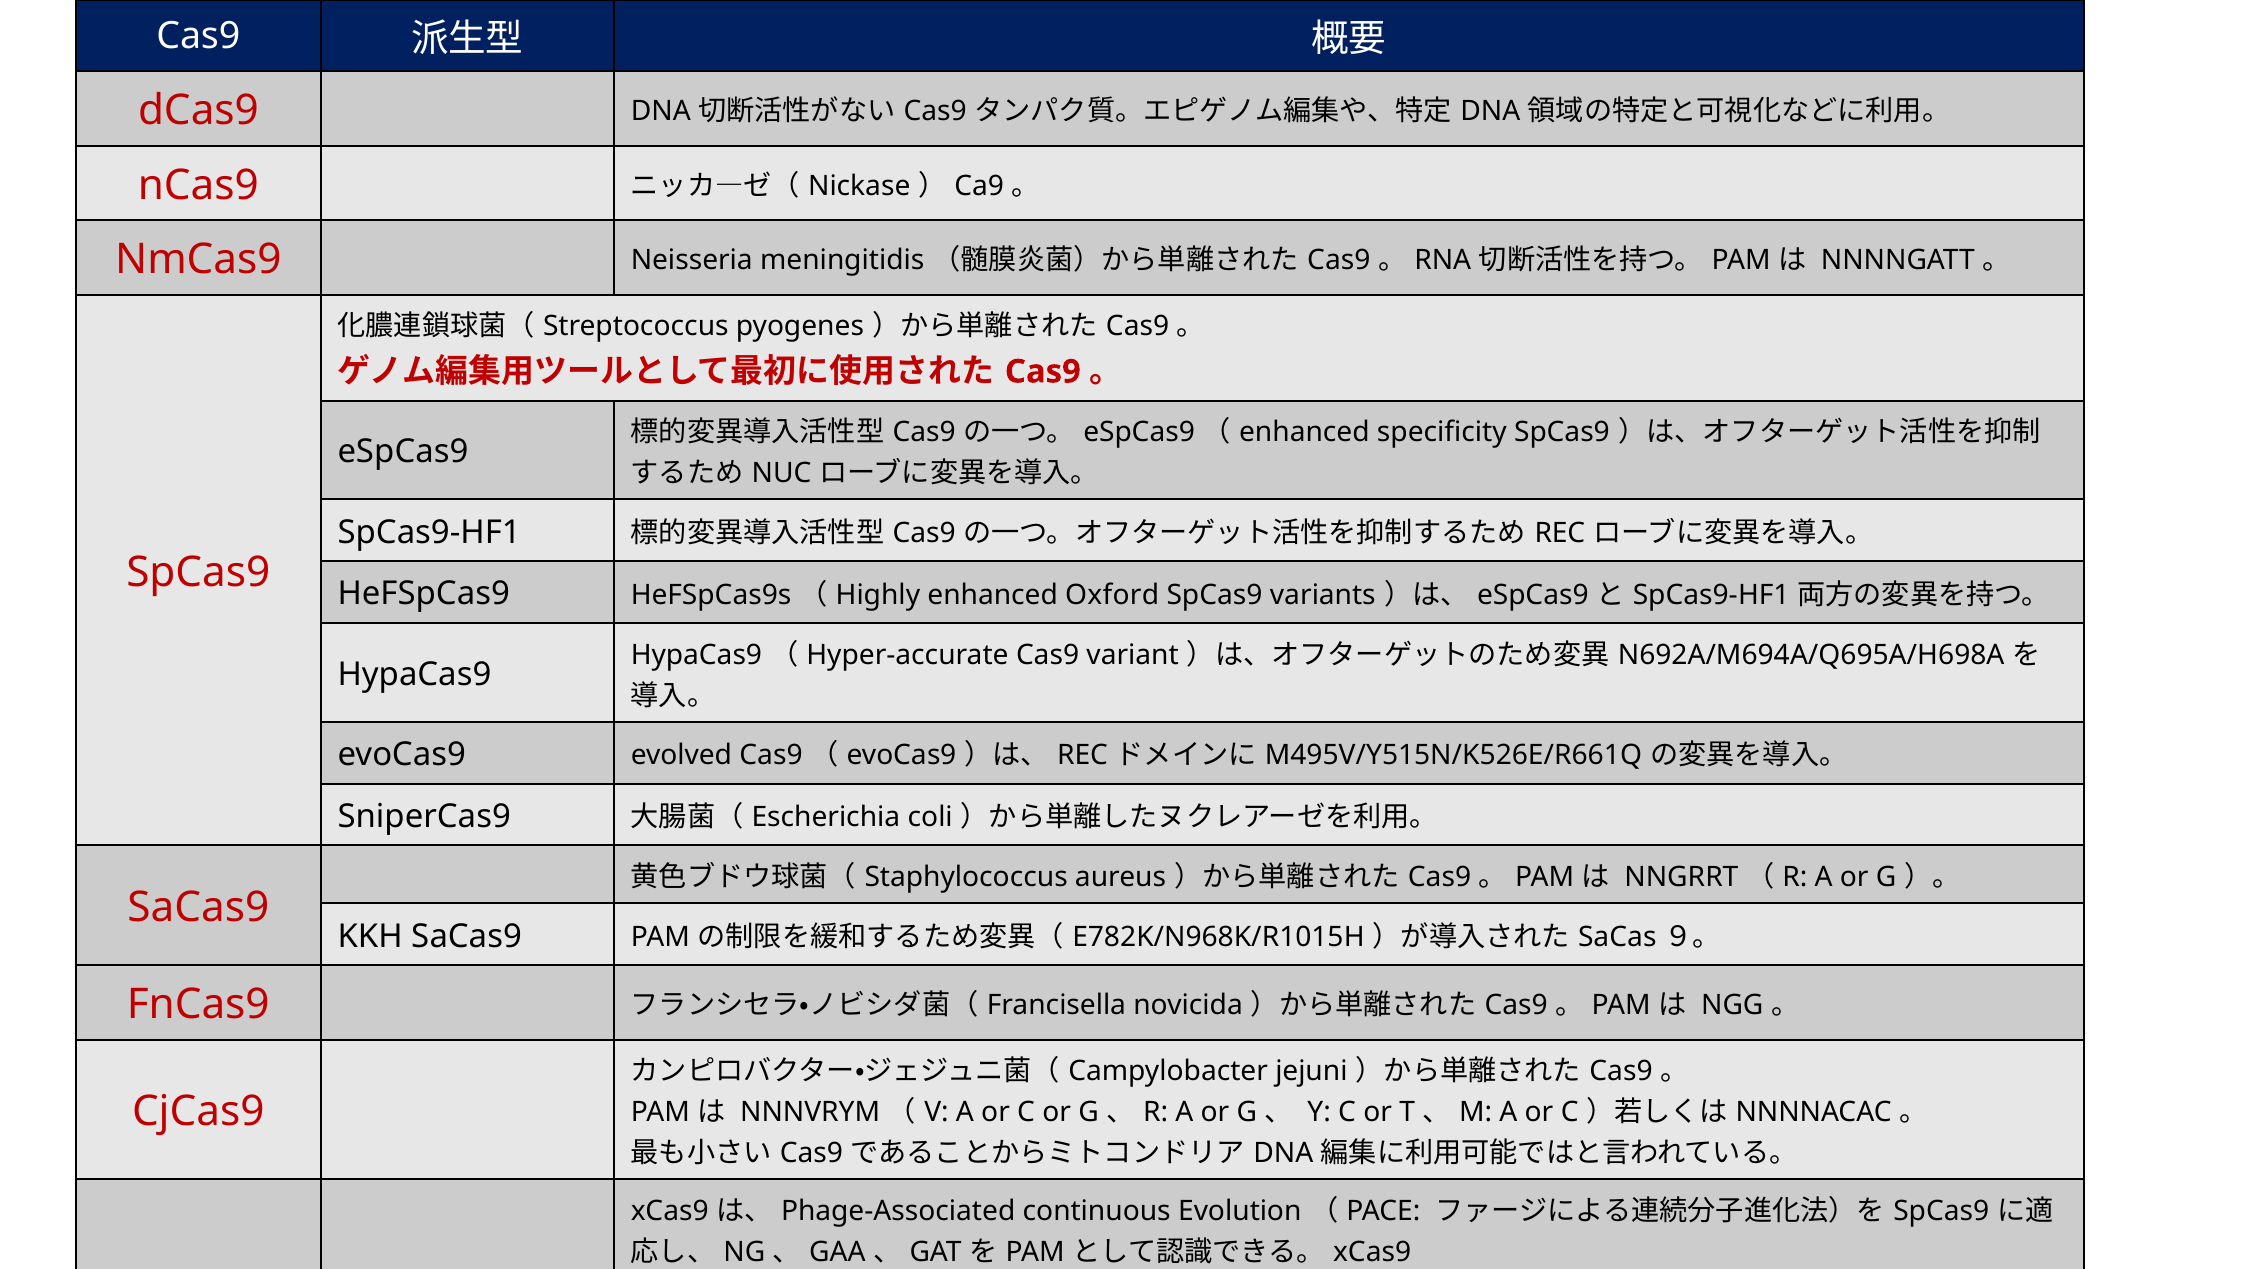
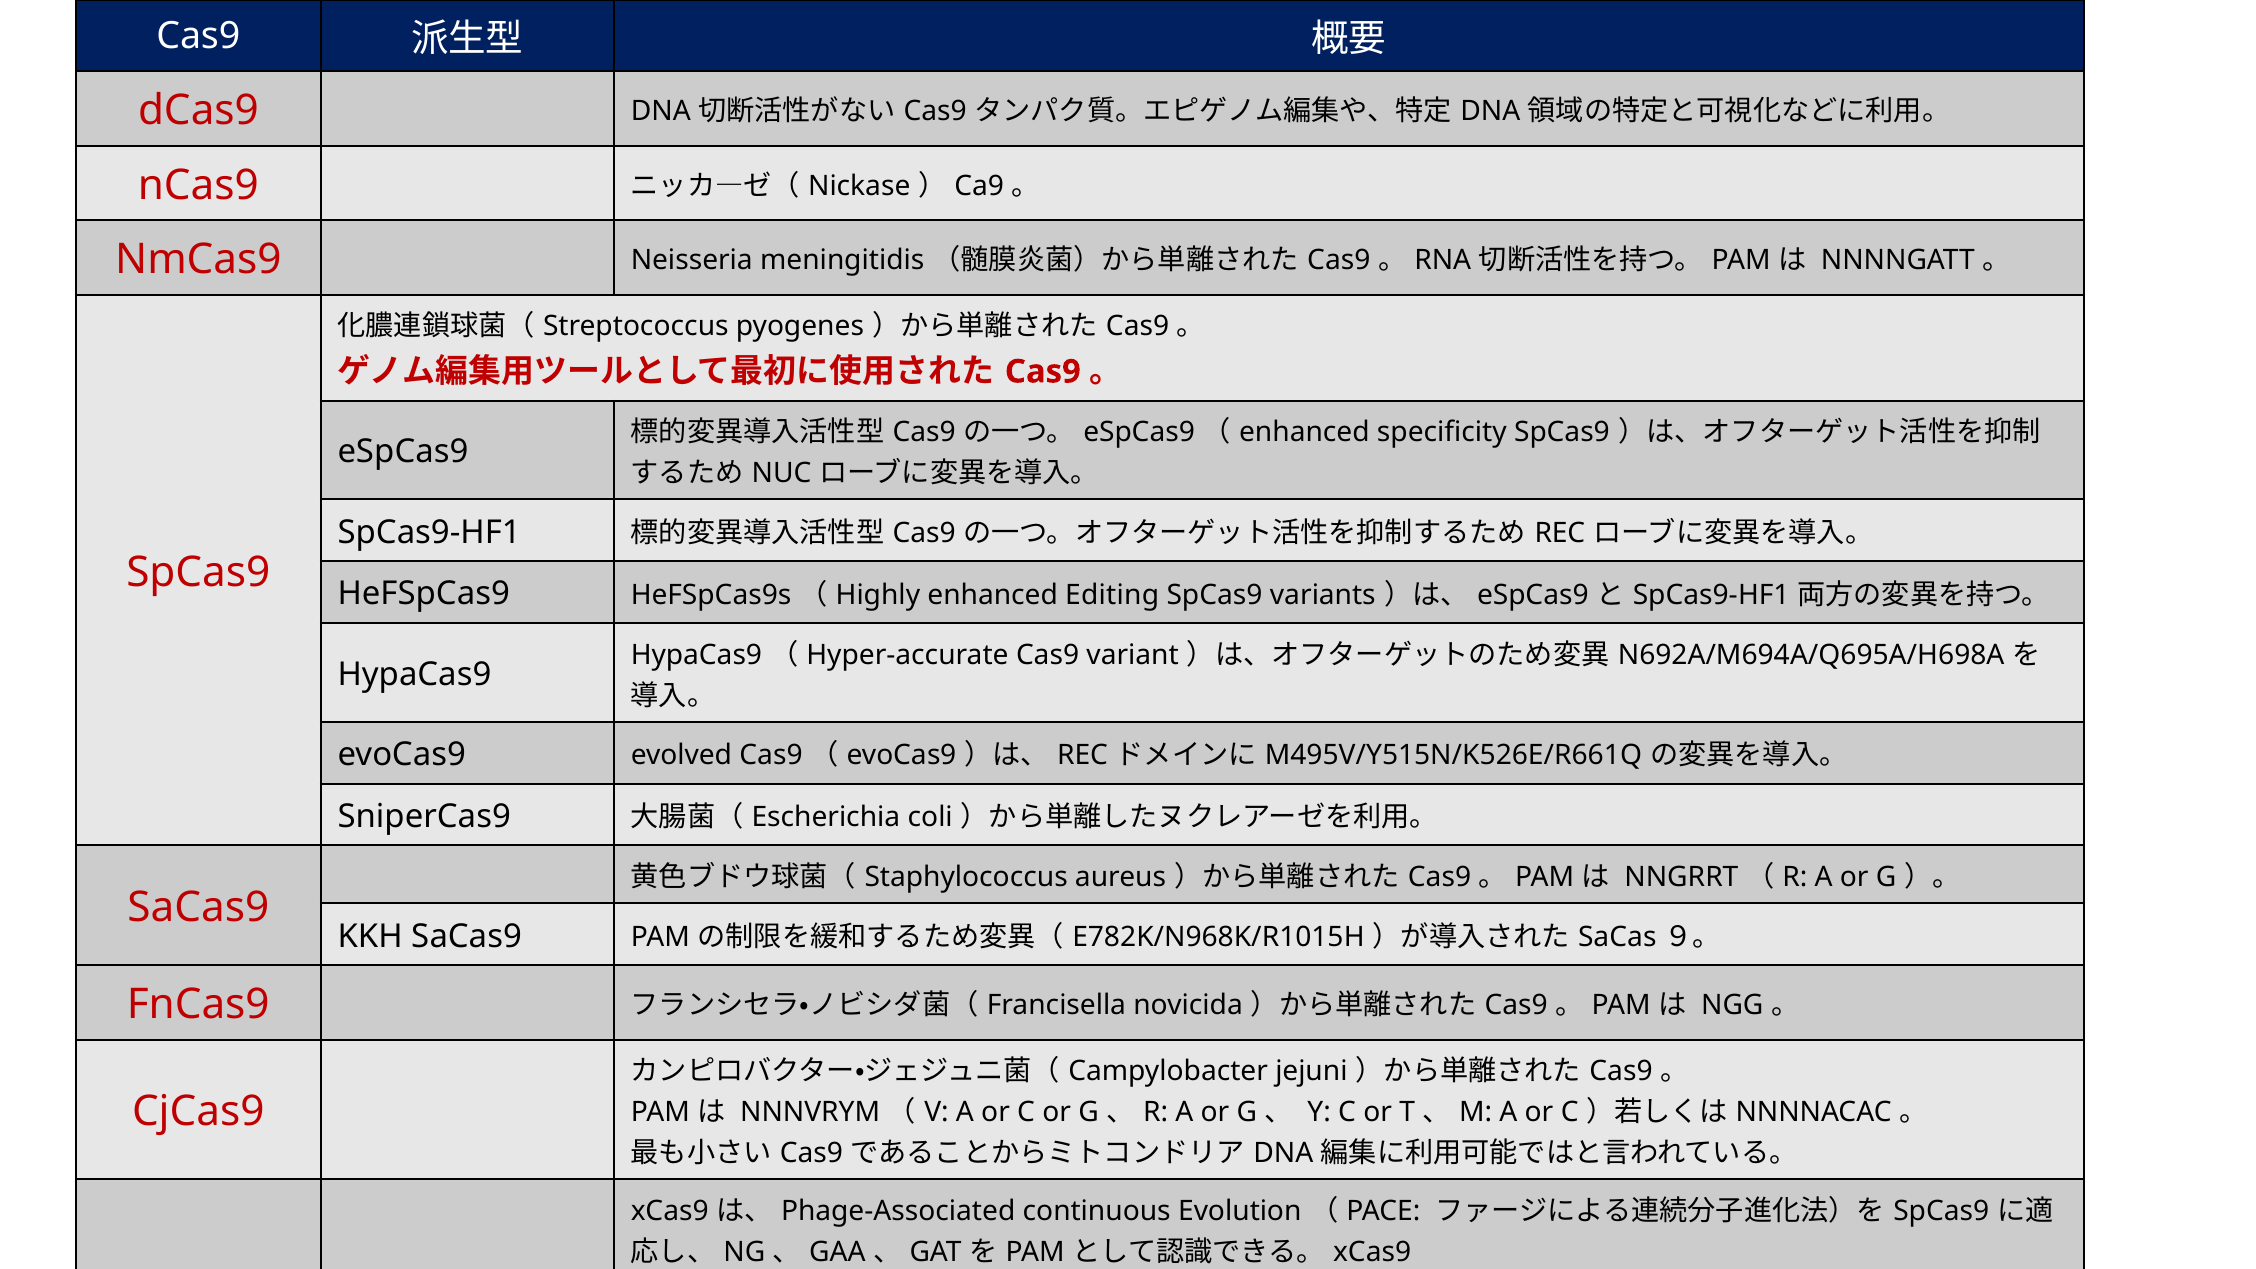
Oxford: Oxford -> Editing (1112, 595)
